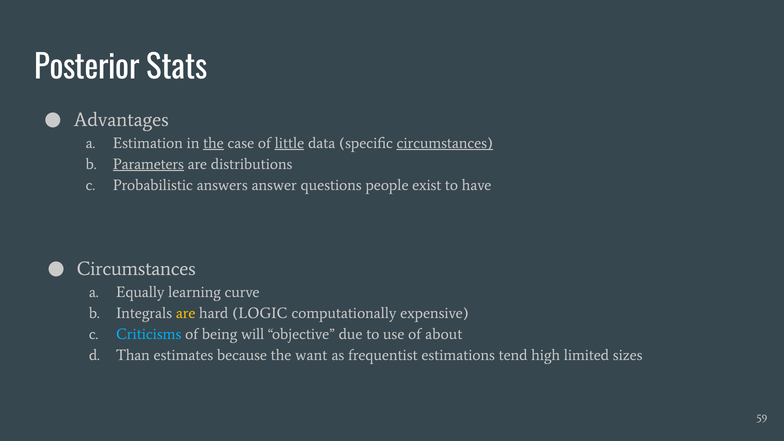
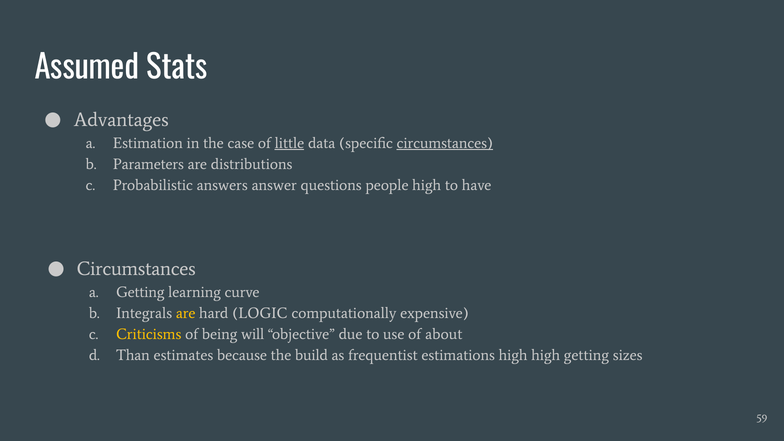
Posterior: Posterior -> Assumed (87, 68)
the underline: present -> none (213, 143)
Parameters underline: present -> none (148, 164)
people exist: exist -> high (427, 185)
Equally: Equally -> Getting (140, 292)
Criticisms colour: light blue -> yellow (149, 334)
want: want -> build (311, 355)
estimations tend: tend -> high (513, 355)
high limited: limited -> getting (586, 355)
